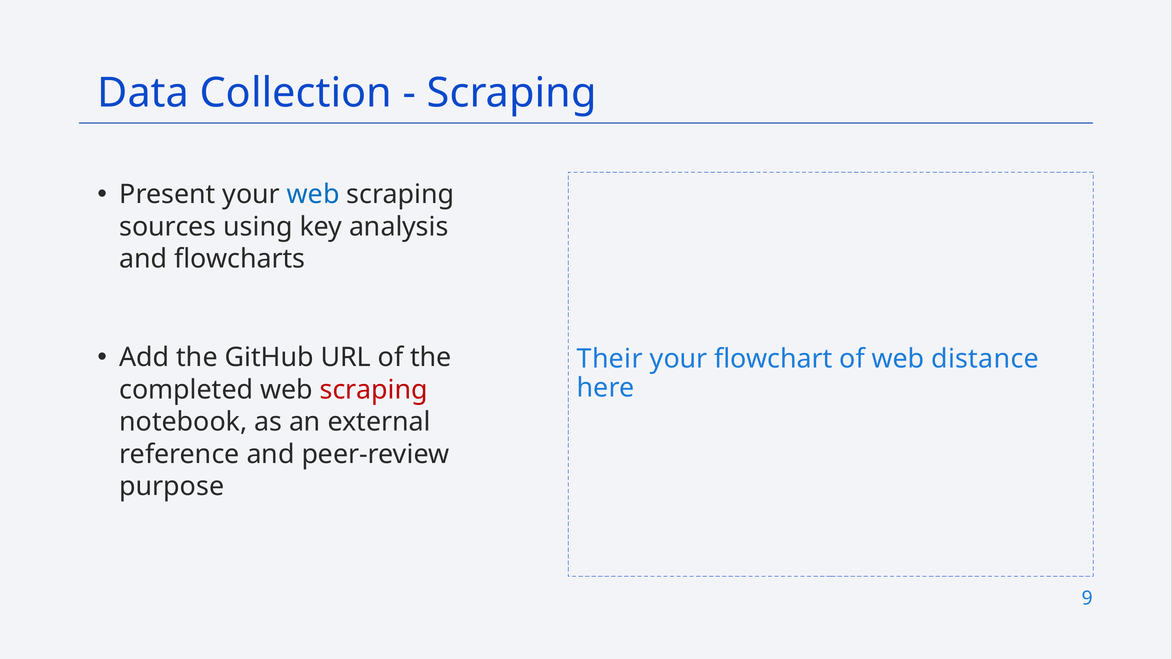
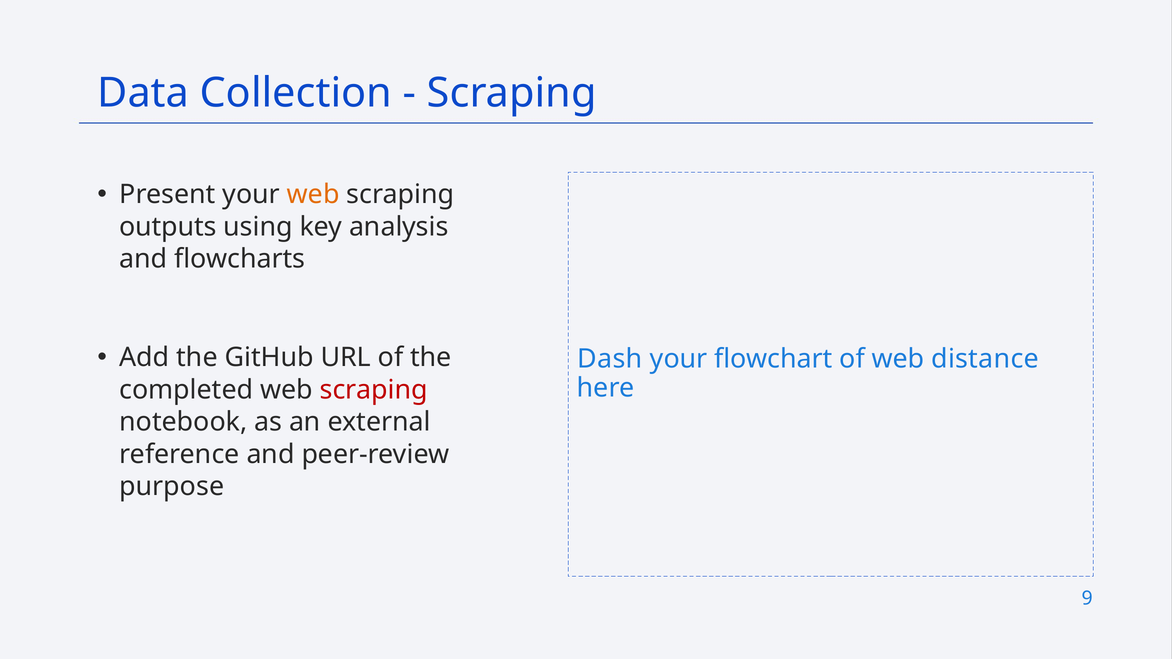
web colour: blue -> orange (313, 195)
sources: sources -> outputs (168, 227)
Their: Their -> Dash (610, 359)
